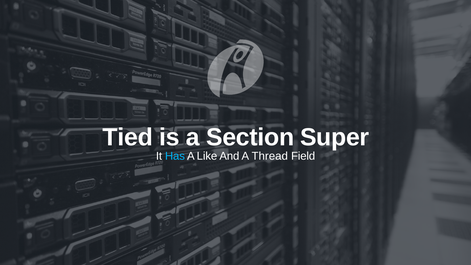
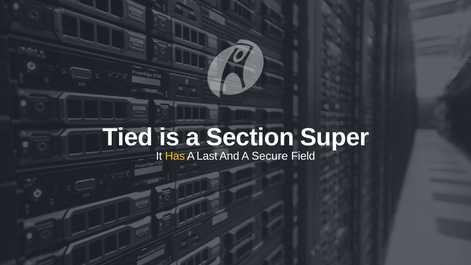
Has colour: light blue -> yellow (175, 156)
Like: Like -> Last (207, 156)
Thread: Thread -> Secure (270, 156)
